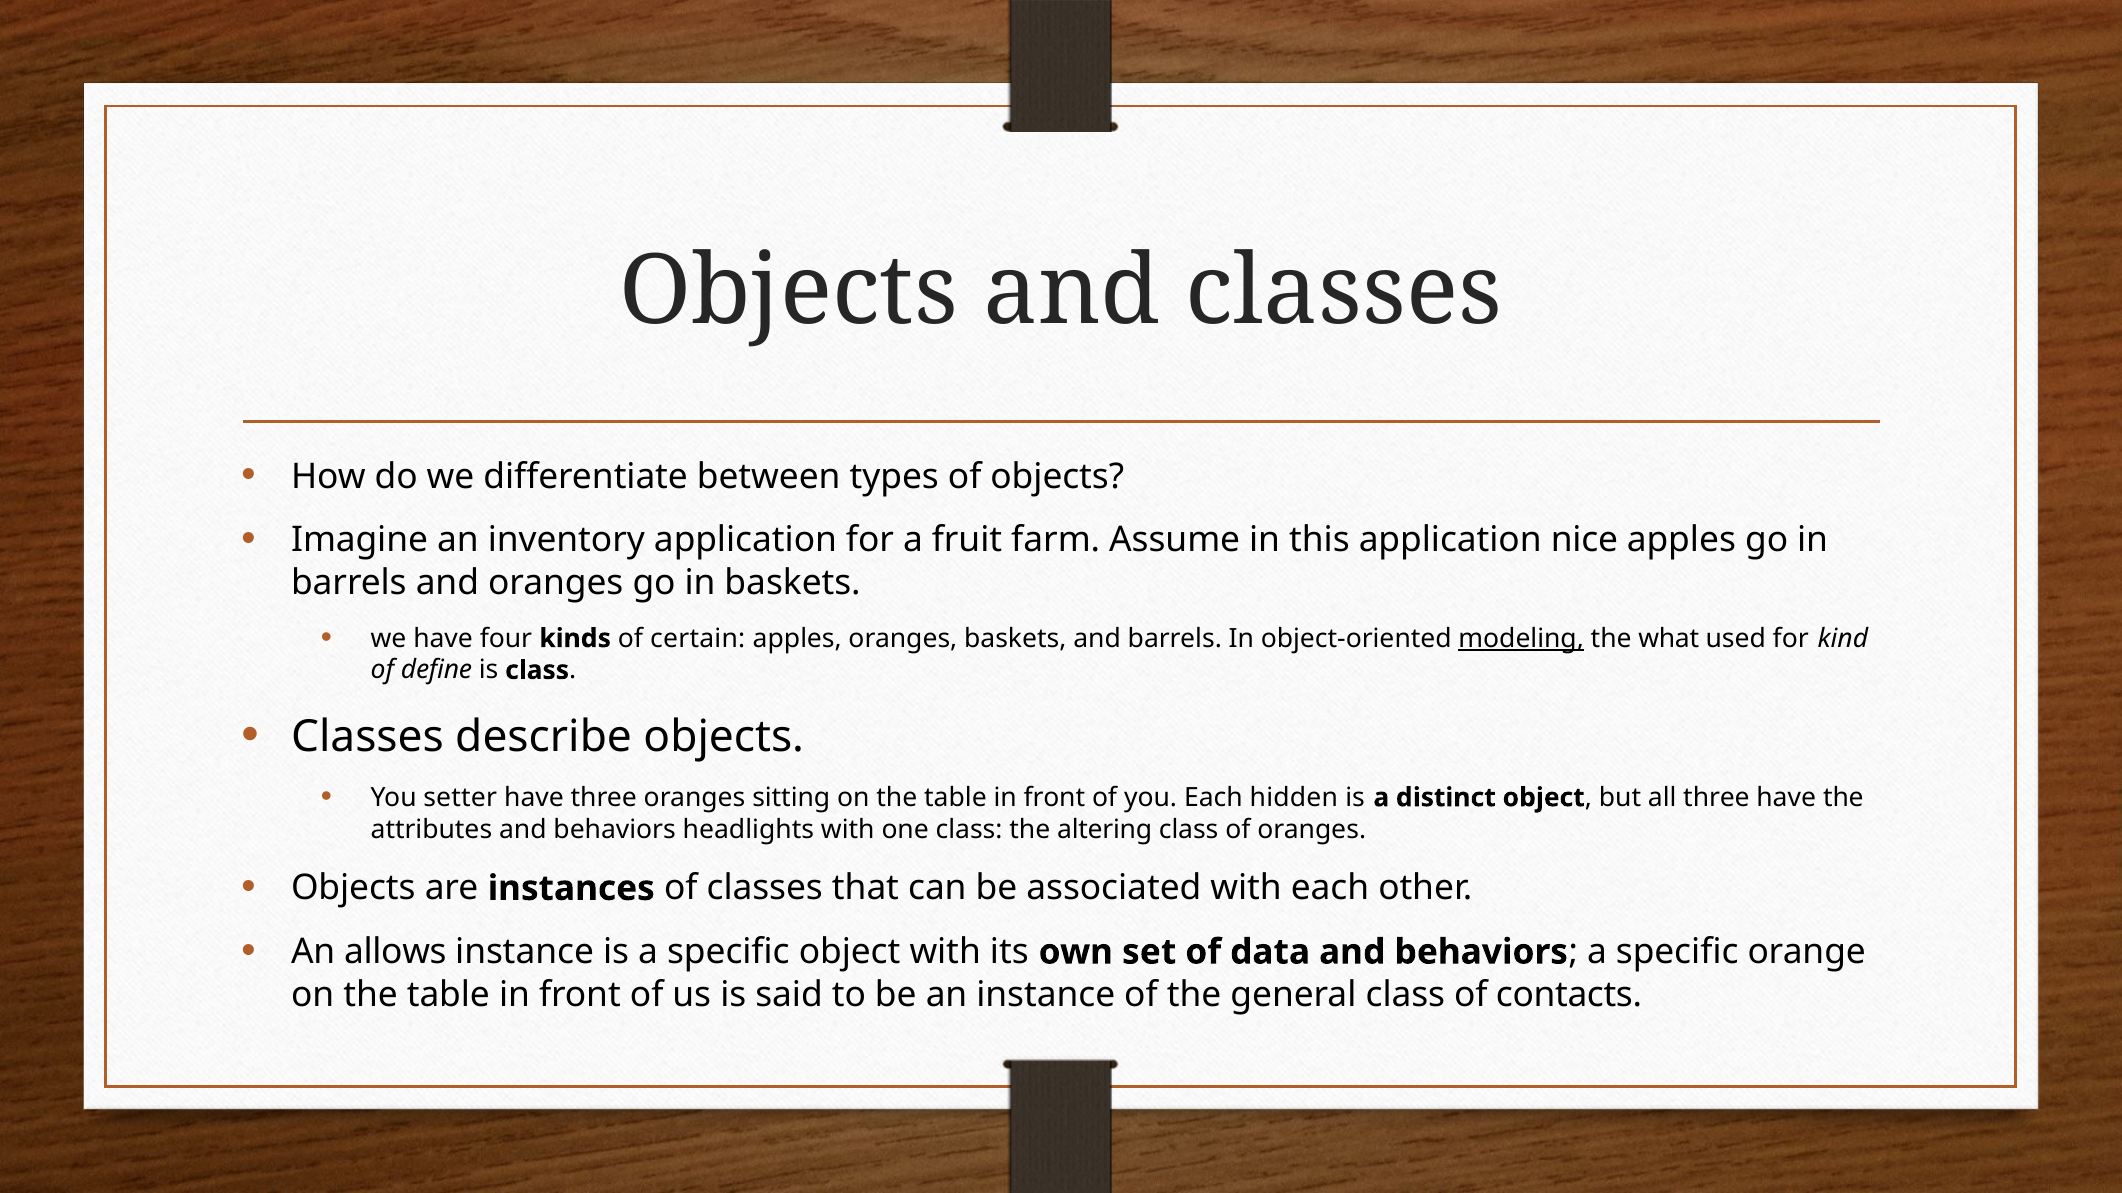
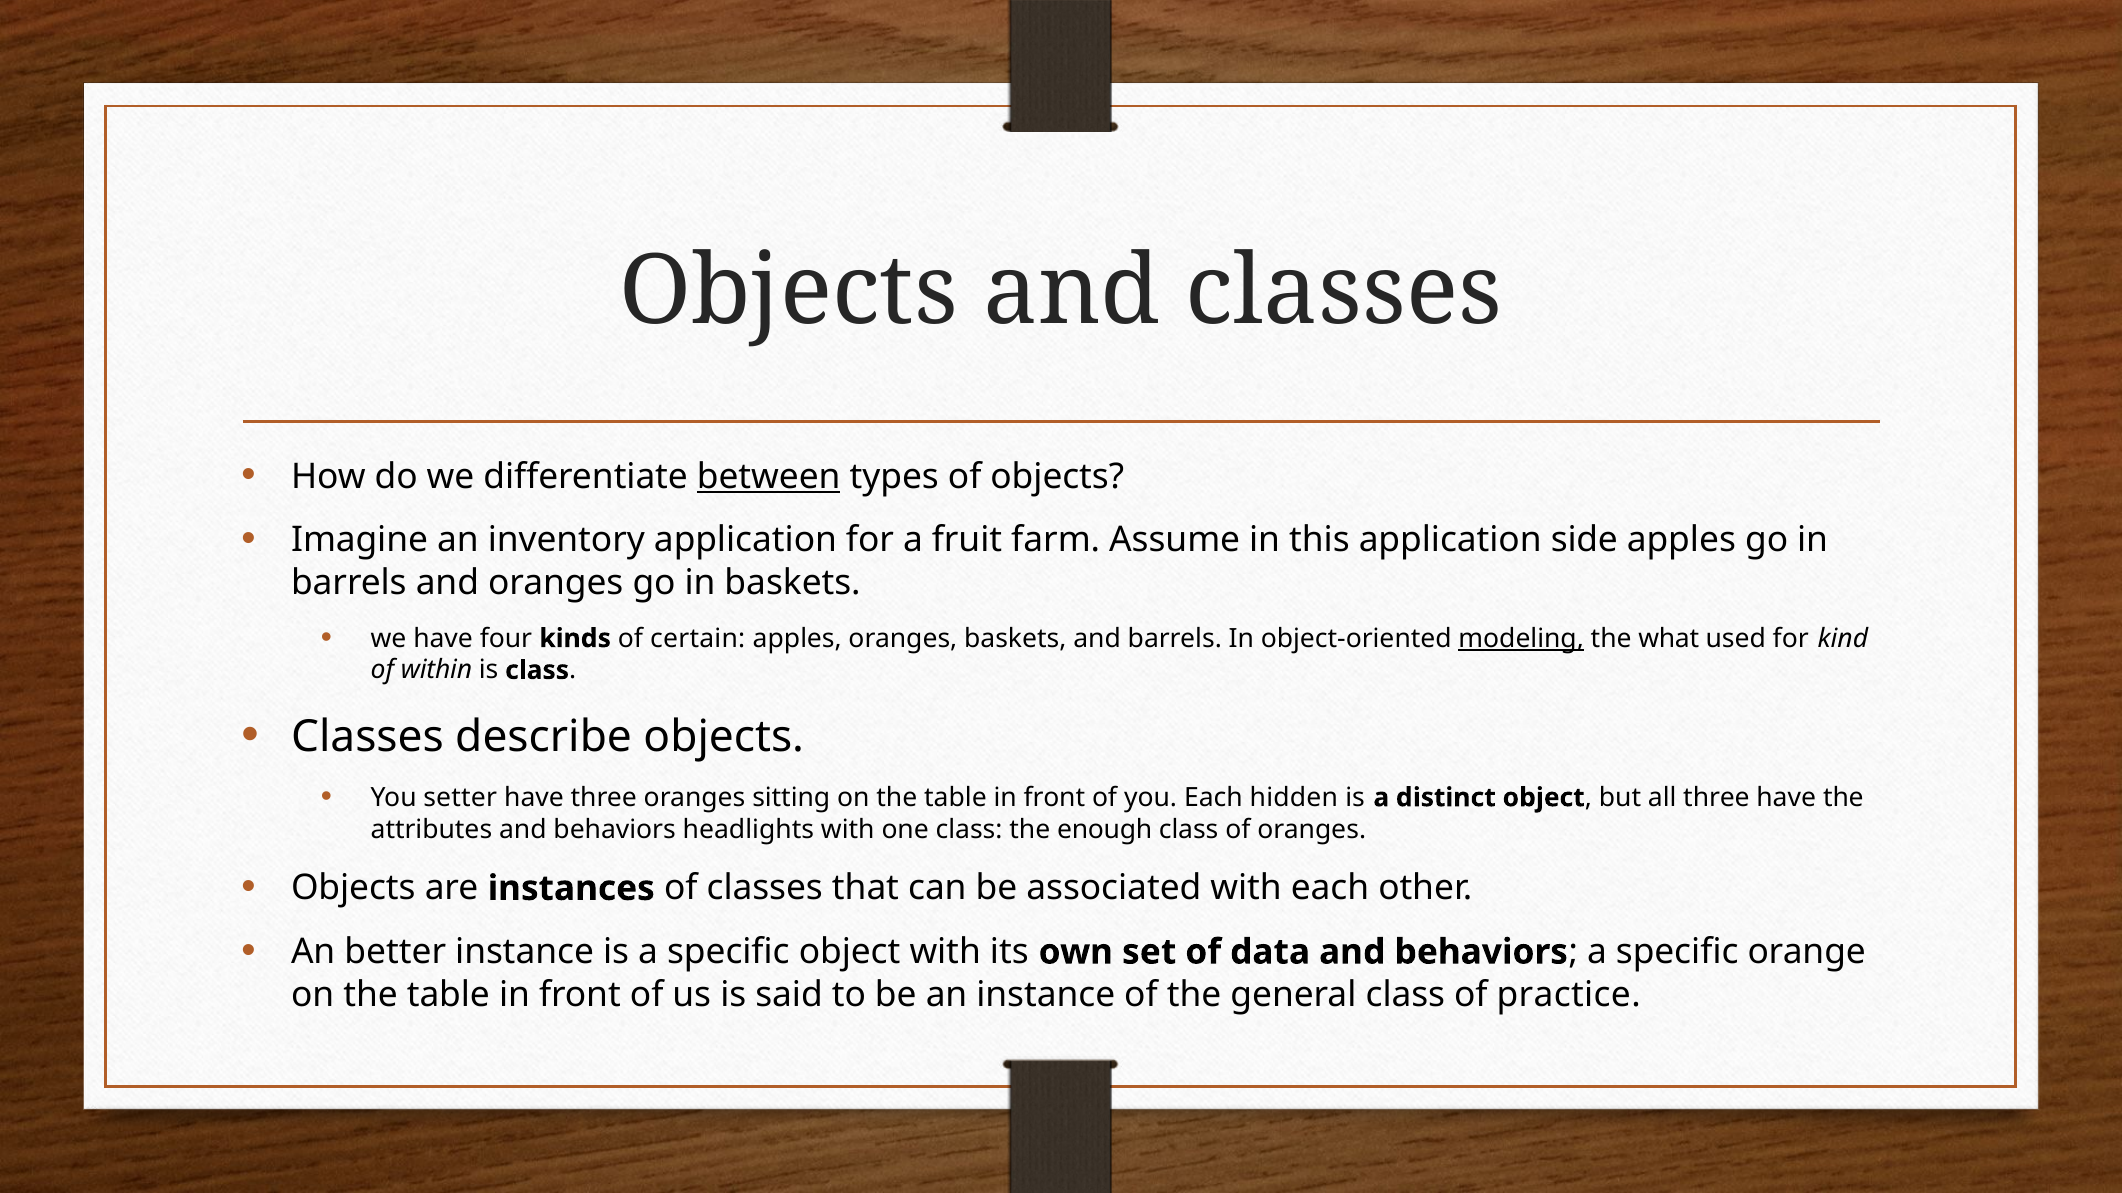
between underline: none -> present (769, 477)
nice: nice -> side (1584, 540)
define: define -> within (437, 671)
altering: altering -> enough (1105, 830)
allows: allows -> better (395, 952)
contacts: contacts -> practice (1569, 995)
